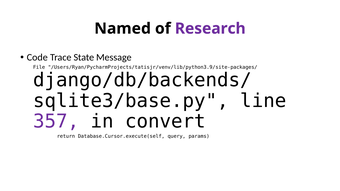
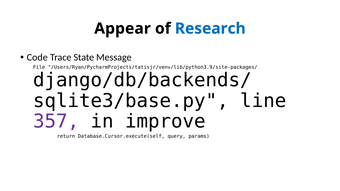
Named: Named -> Appear (123, 29)
Research colour: purple -> blue (210, 29)
convert: convert -> improve (165, 122)
